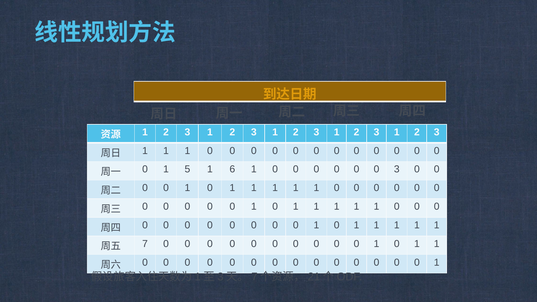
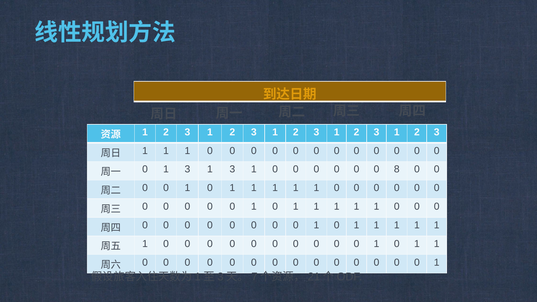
0 1 5: 5 -> 3 (187, 169)
6: 6 -> 3 (232, 169)
0 3: 3 -> 8 (397, 169)
7: 7 -> 1 (145, 244)
